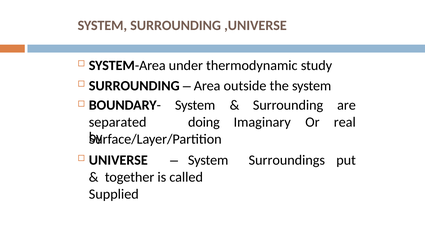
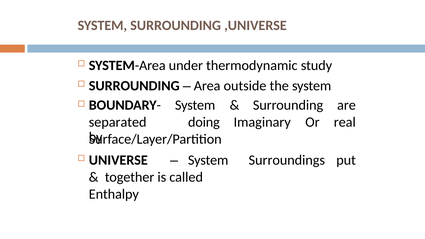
Supplied: Supplied -> Enthalpy (114, 194)
